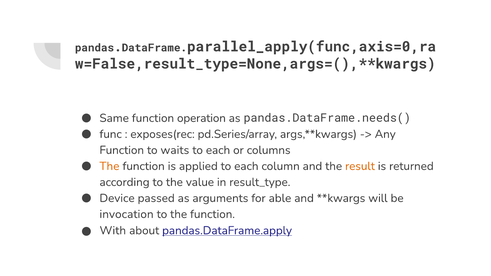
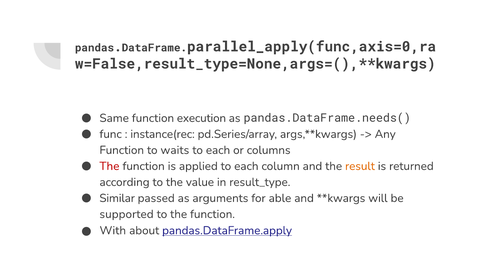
operation: operation -> execution (201, 118)
exposes(rec: exposes(rec -> instance(rec (163, 134)
The colour: orange -> red (109, 166)
Device: Device -> Similar (117, 198)
invocation: invocation -> supported (127, 214)
